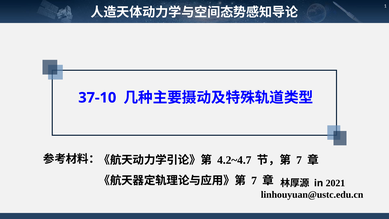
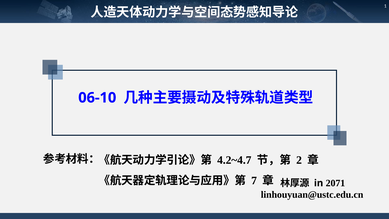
37-10: 37-10 -> 06-10 (97, 98)
7: 7 -> 2 (299, 160)
2021: 2021 -> 2071 (335, 183)
